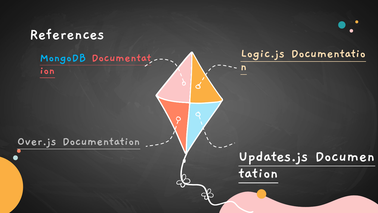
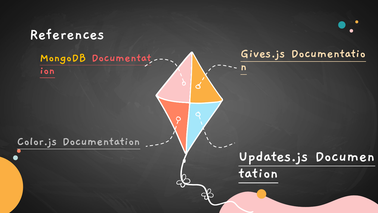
Logic.js: Logic.js -> Gives.js (263, 53)
MongoDB colour: light blue -> yellow (63, 57)
Over.js: Over.js -> Color.js (37, 141)
